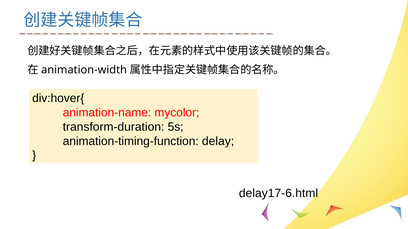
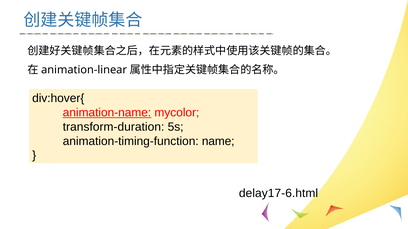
animation-width: animation-width -> animation-linear (84, 70)
animation-name underline: none -> present (107, 113)
delay: delay -> name (218, 141)
